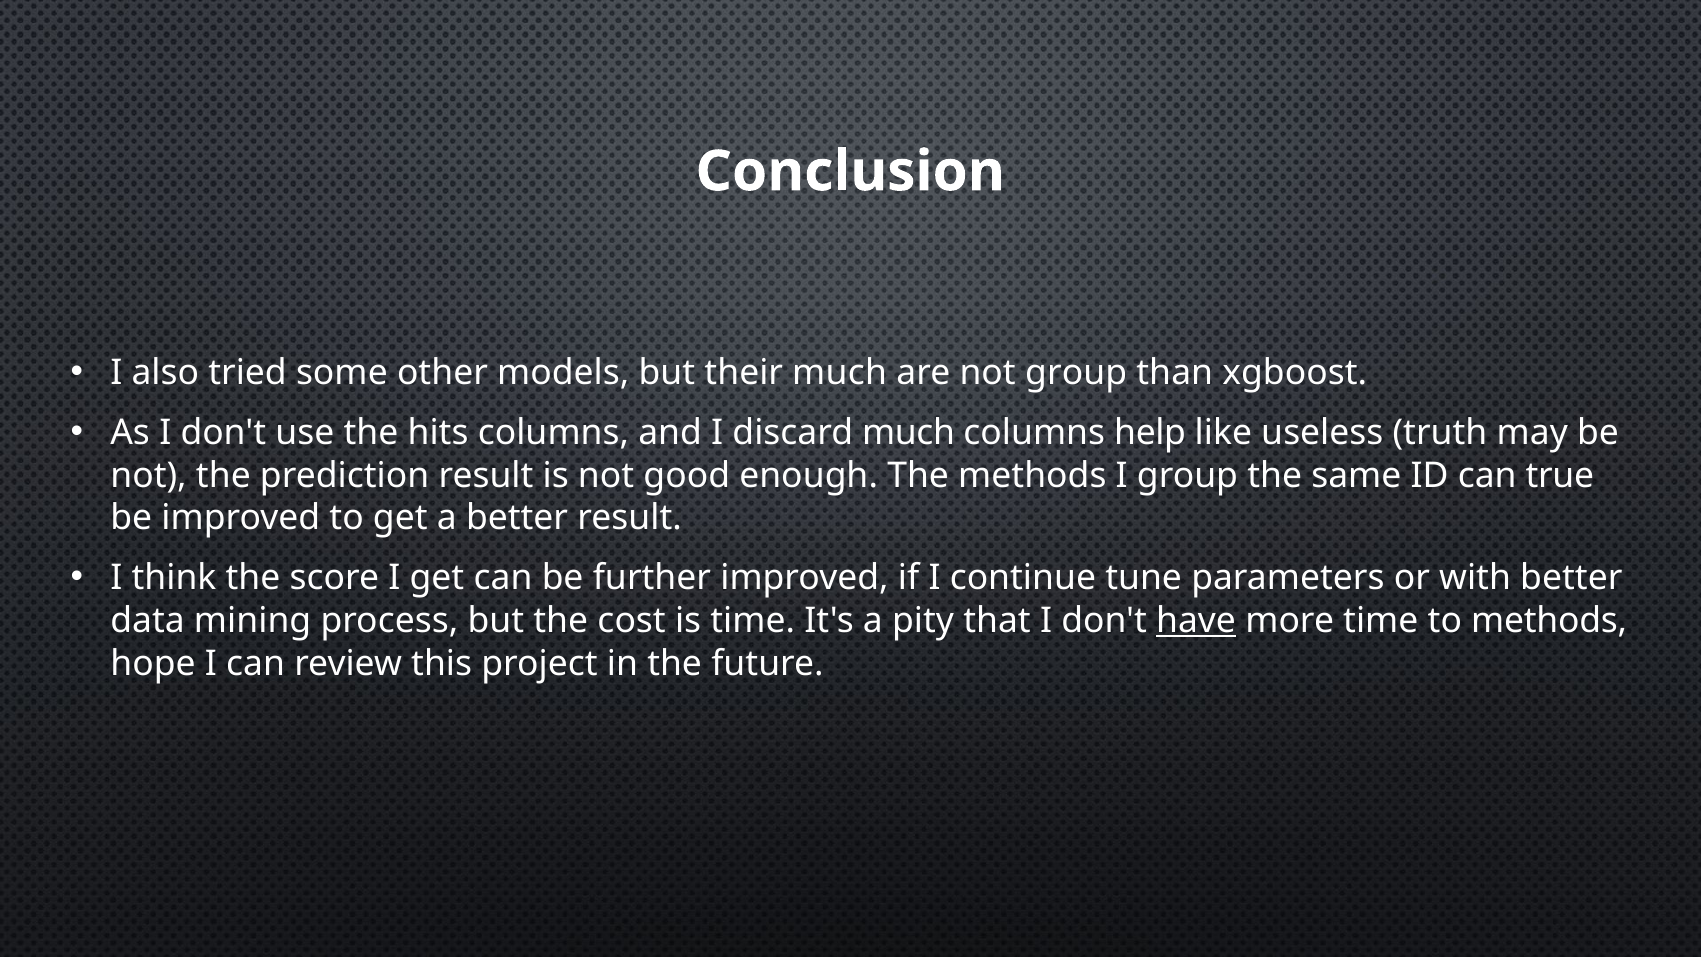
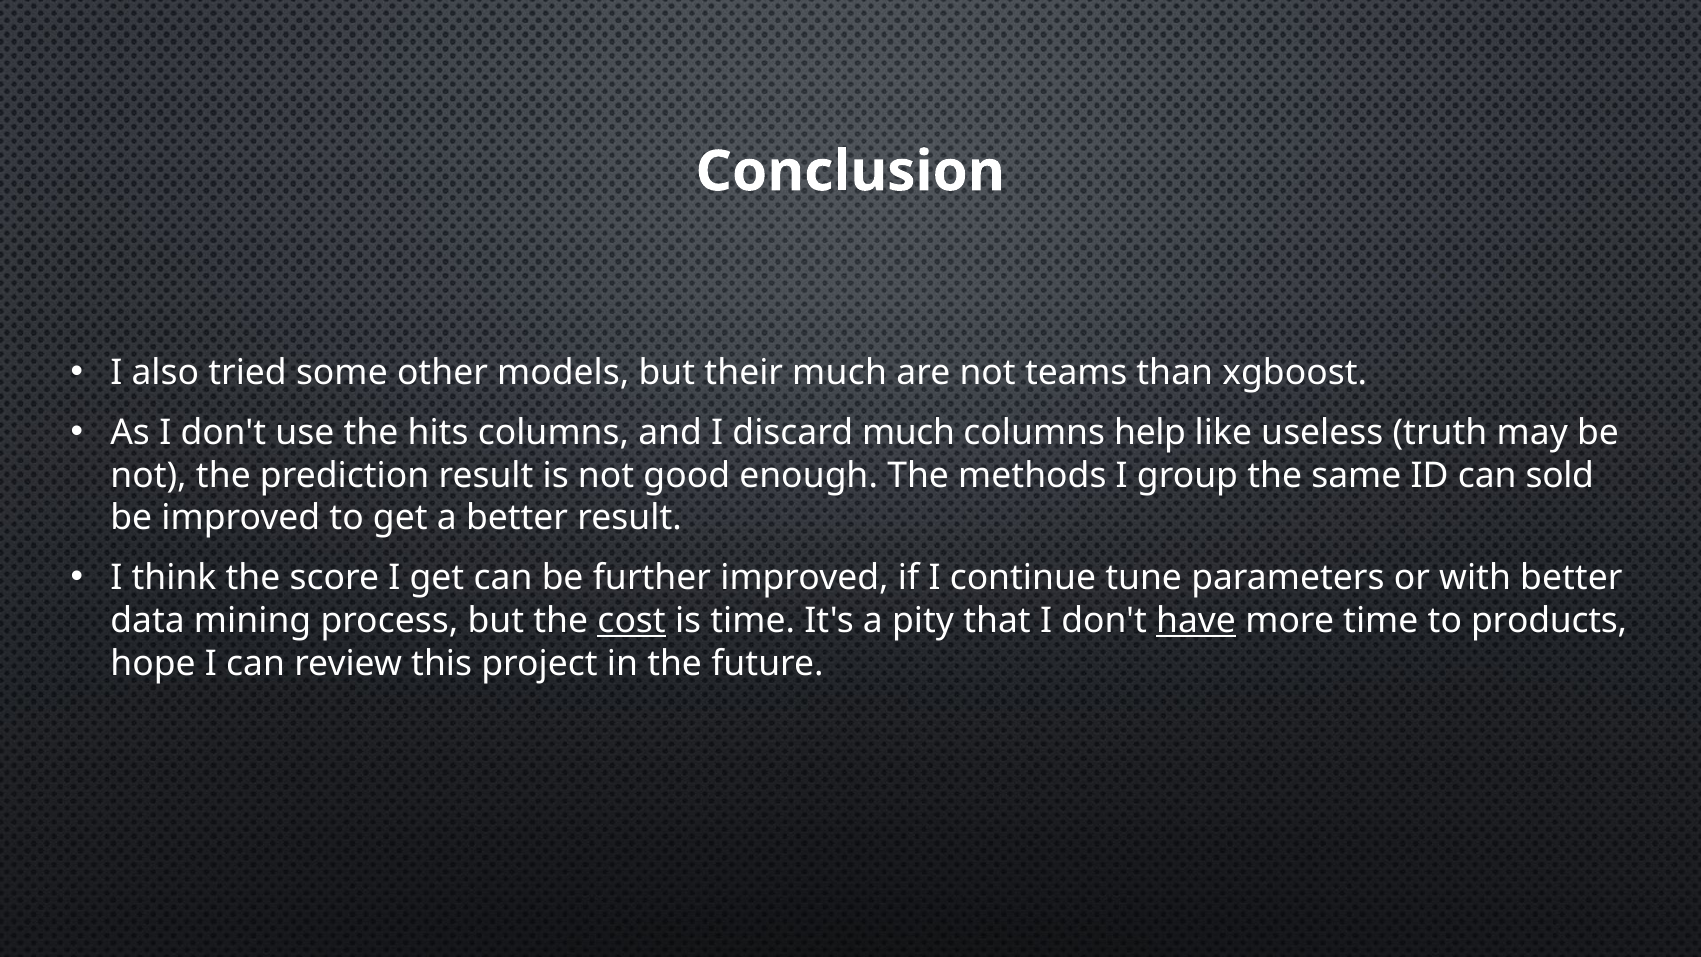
not group: group -> teams (1076, 372)
true: true -> sold (1560, 475)
cost underline: none -> present (632, 621)
to methods: methods -> products (1549, 621)
